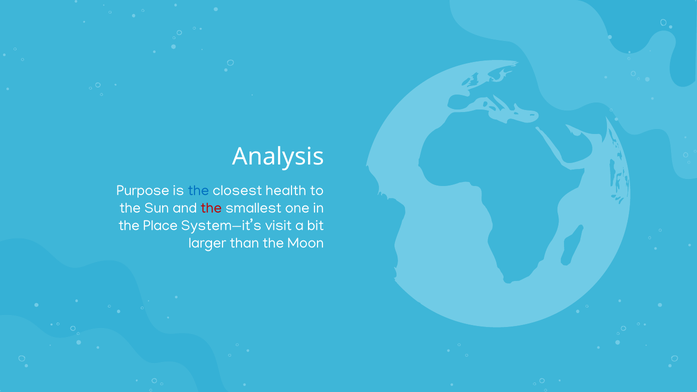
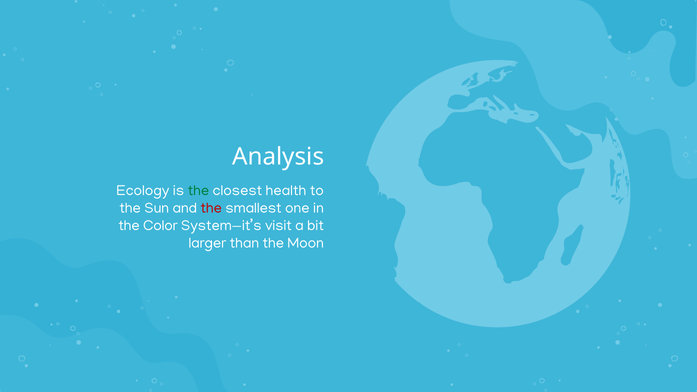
Purpose: Purpose -> Ecology (143, 191)
the colour: blue -> green (198, 191)
Place: Place -> Color (160, 225)
